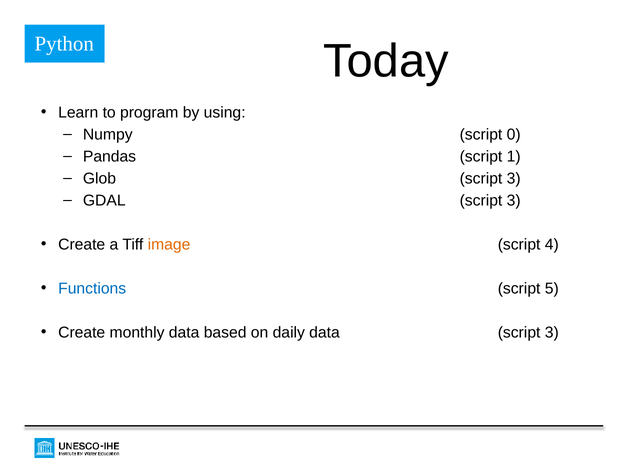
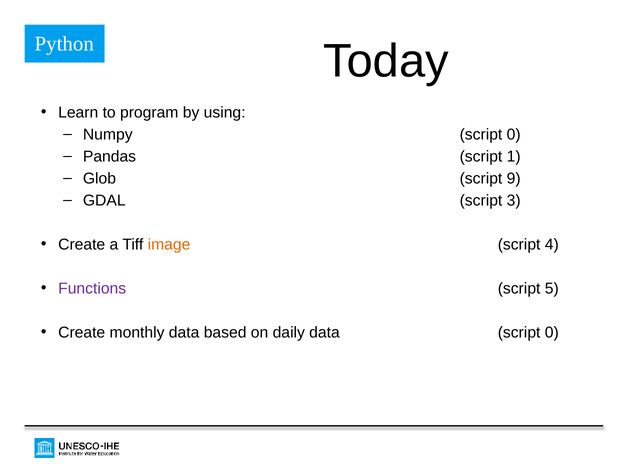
Glob script 3: 3 -> 9 (514, 178)
Functions colour: blue -> purple (92, 288)
data script 3: 3 -> 0 (552, 332)
